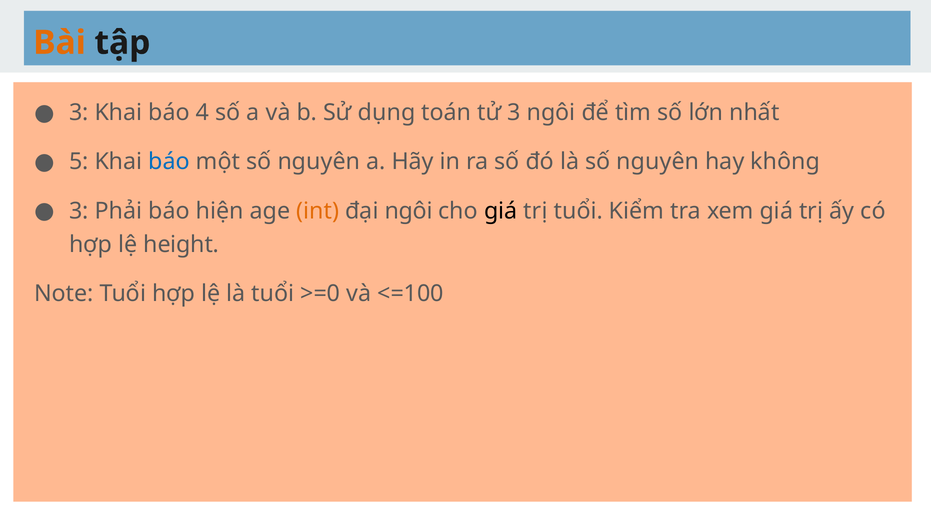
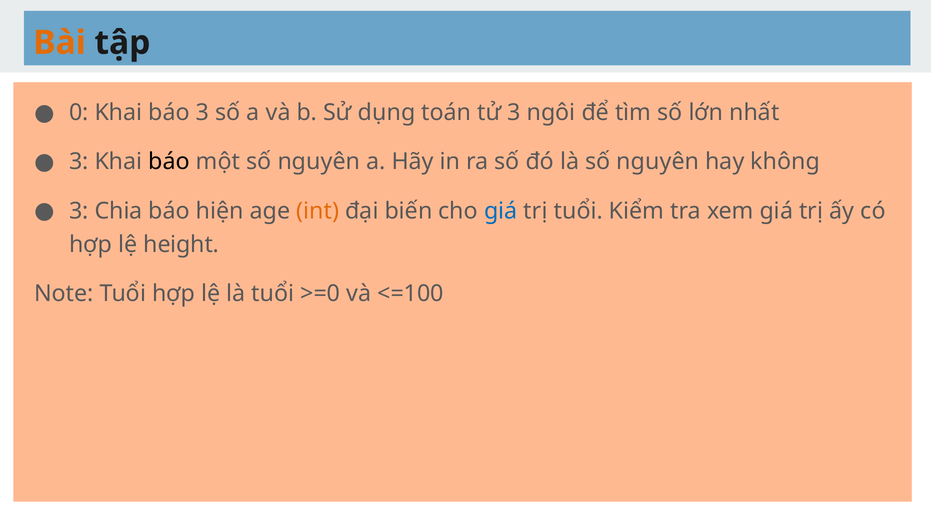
3: 3 -> 0 (79, 113)
báo 4: 4 -> 3 (203, 113)
5: 5 -> 3 (79, 162)
báo colour: blue -> black (169, 162)
Phải: Phải -> Chia (119, 211)
đại ngôi: ngôi -> biến (408, 211)
giá colour: black -> blue (501, 211)
